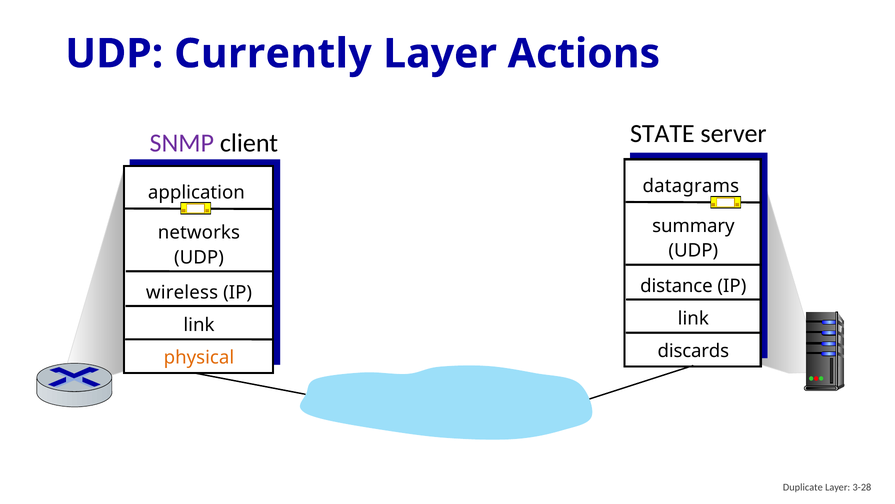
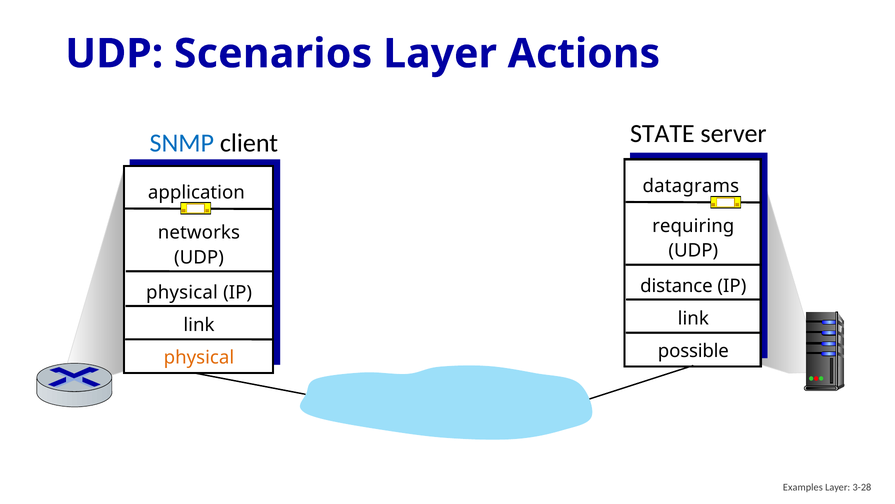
Currently: Currently -> Scenarios (273, 54)
SNMP colour: purple -> blue (182, 143)
summary: summary -> requiring (693, 226)
wireless: wireless -> physical (182, 292)
discards: discards -> possible (693, 351)
Duplicate: Duplicate -> Examples (803, 487)
